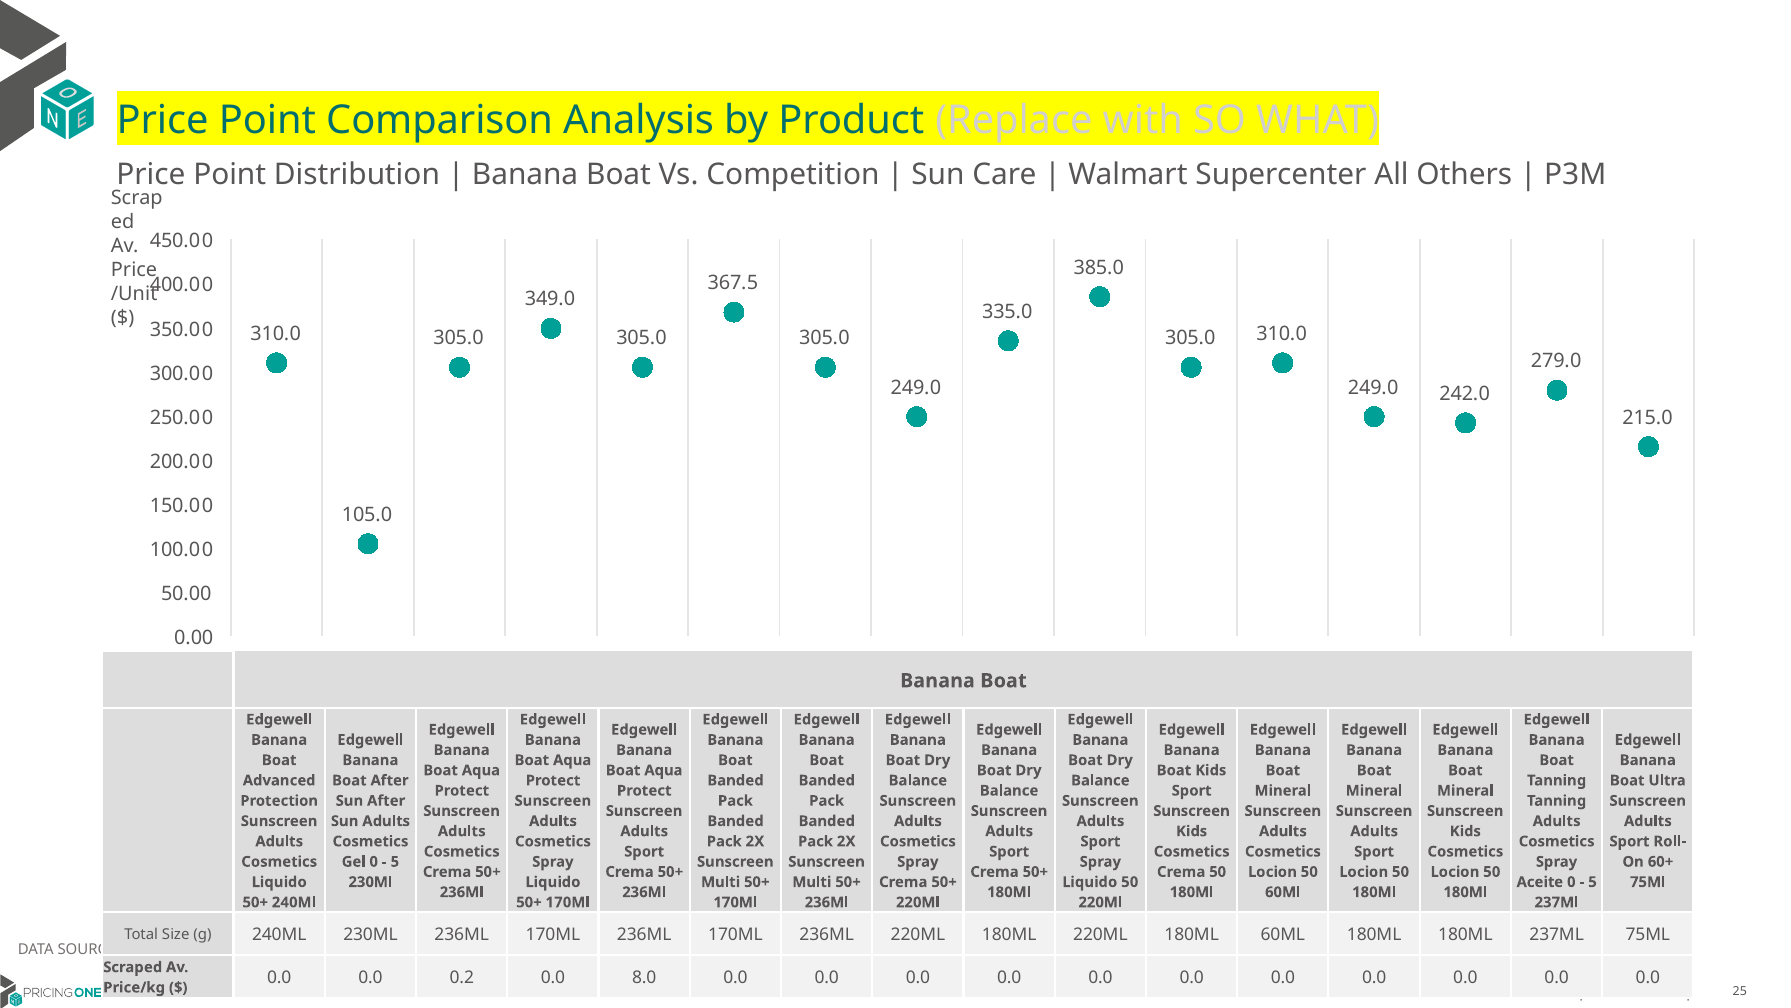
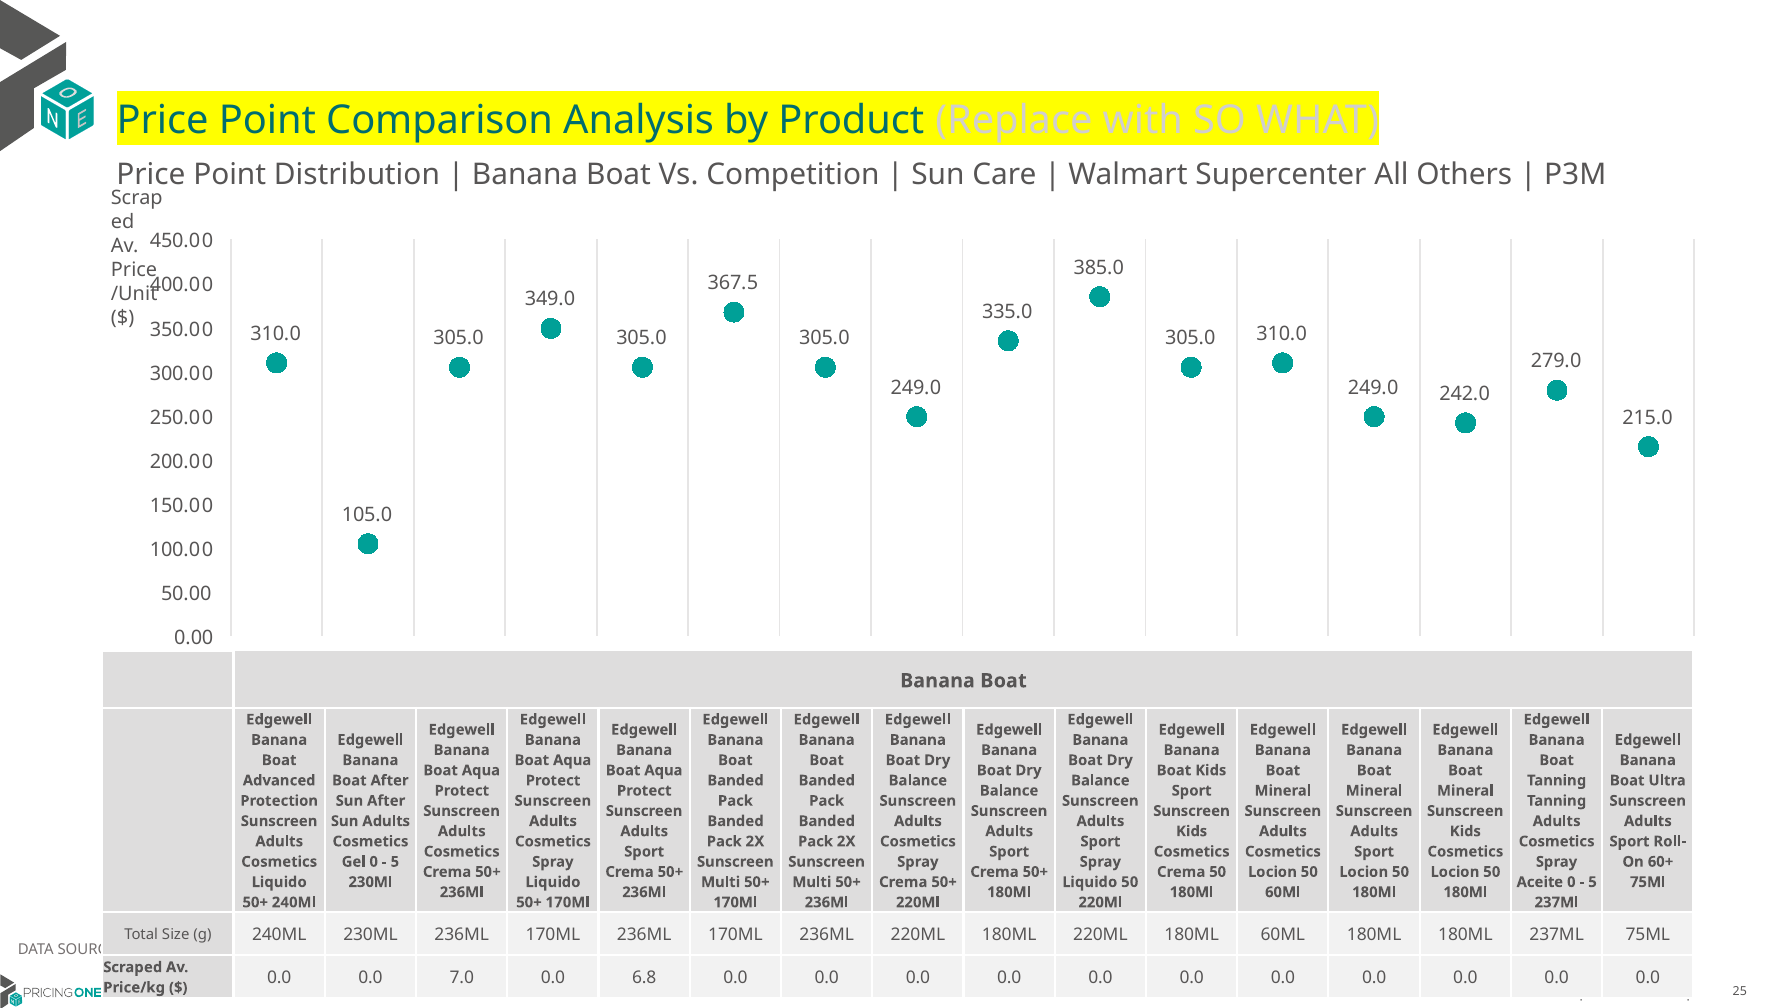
0.2: 0.2 -> 7.0 (462, 977)
8.0: 8.0 -> 6.8 (644, 977)
